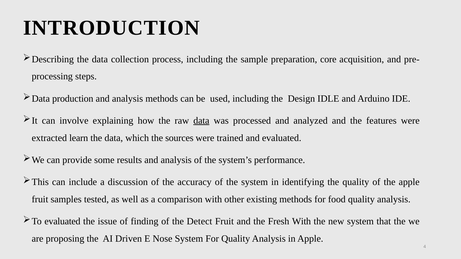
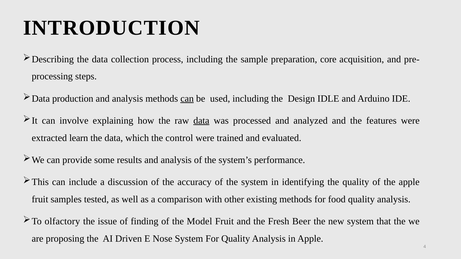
can underline: none -> present (187, 99)
sources: sources -> control (179, 138)
evaluated: evaluated -> olfactory (62, 222)
Detect: Detect -> Model (199, 222)
Fresh With: With -> Beer (301, 222)
